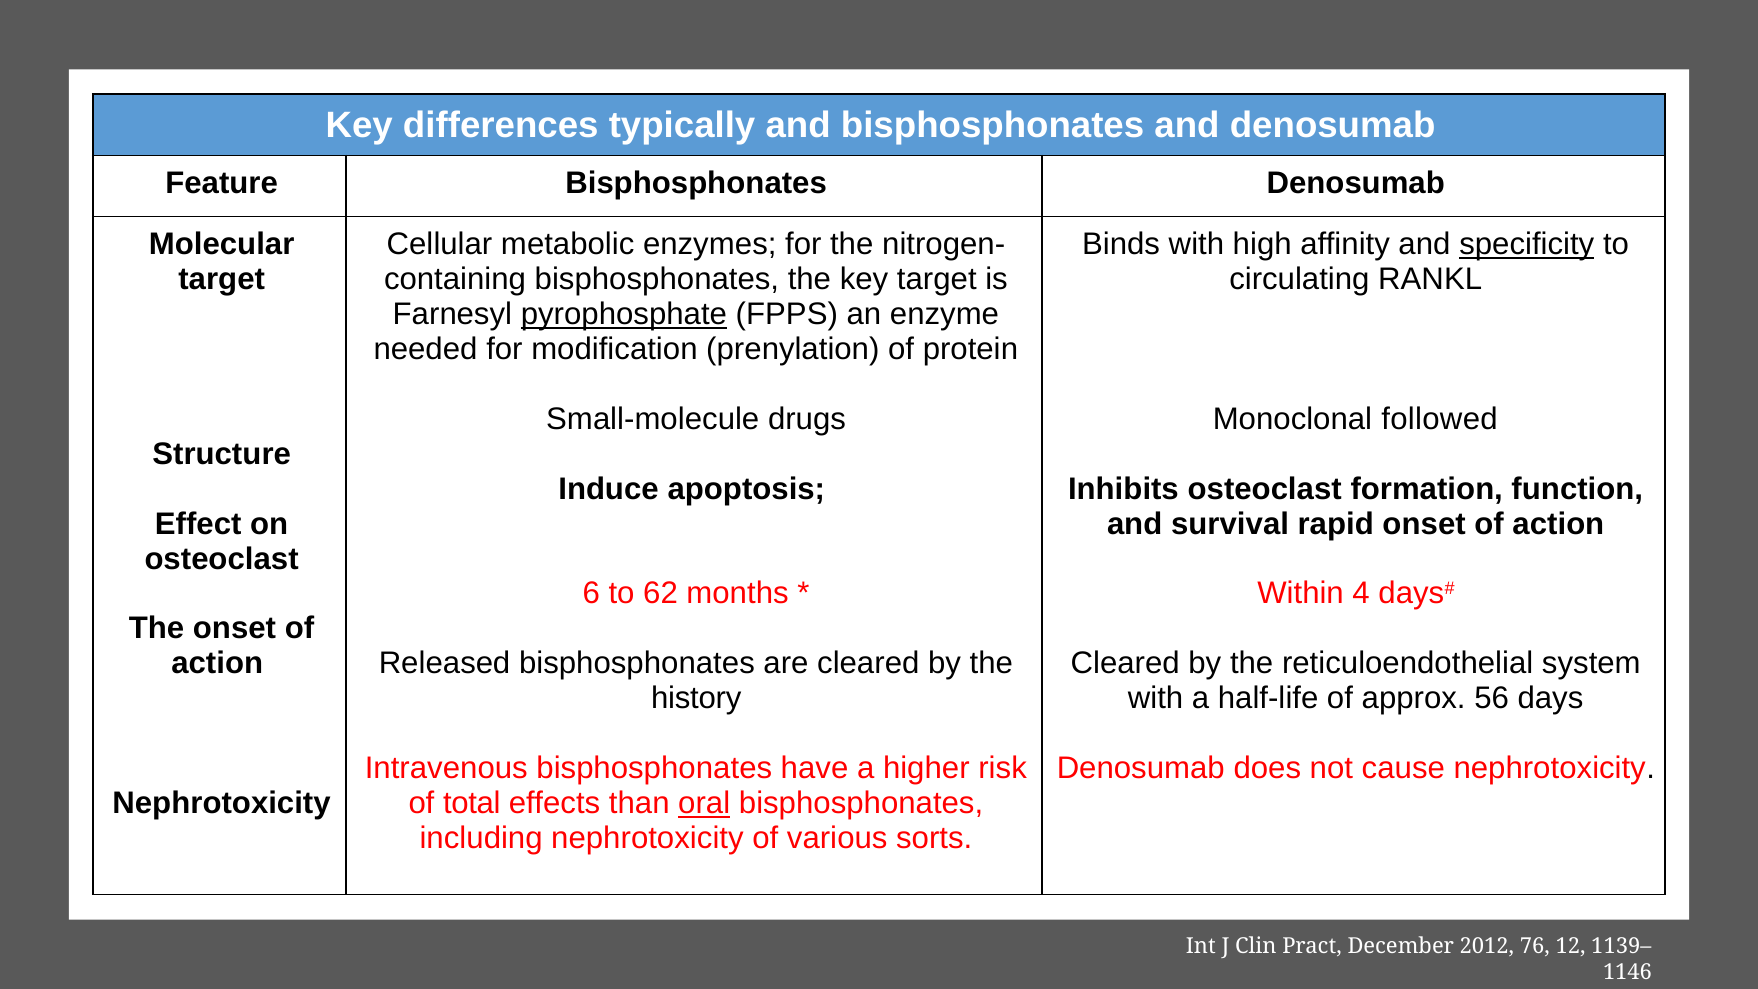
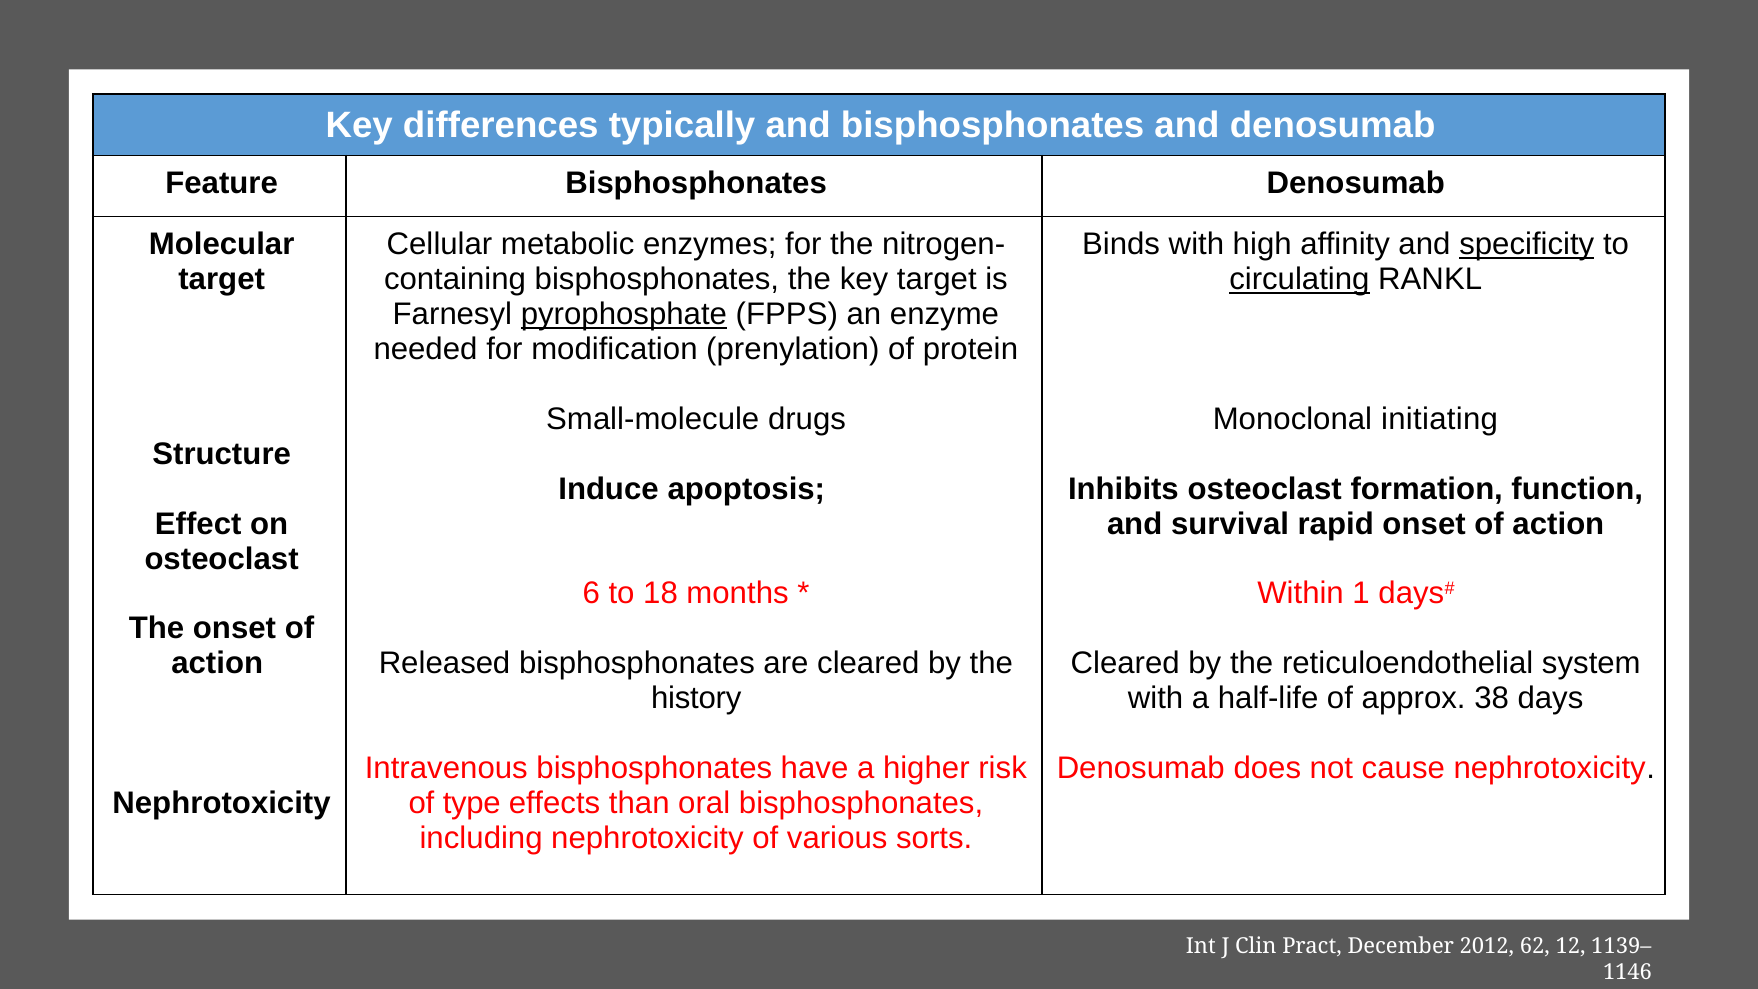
circulating underline: none -> present (1299, 279)
followed: followed -> initiating (1440, 419)
62: 62 -> 18 (661, 594)
4: 4 -> 1 (1361, 594)
56: 56 -> 38 (1492, 698)
total: total -> type (472, 803)
oral underline: present -> none (704, 803)
76: 76 -> 62 (1535, 946)
